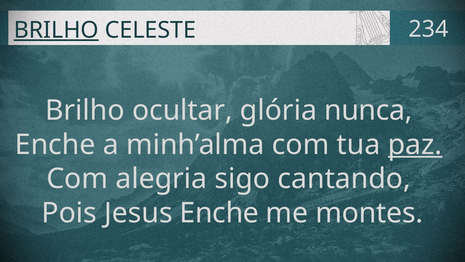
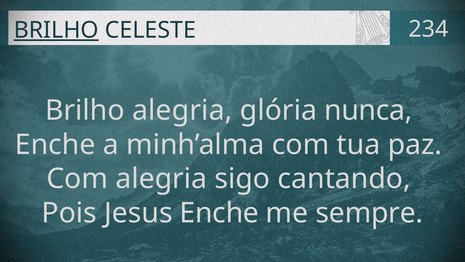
Brilho ocultar: ocultar -> alegria (182, 110)
paz underline: present -> none (415, 144)
montes: montes -> sempre (369, 213)
